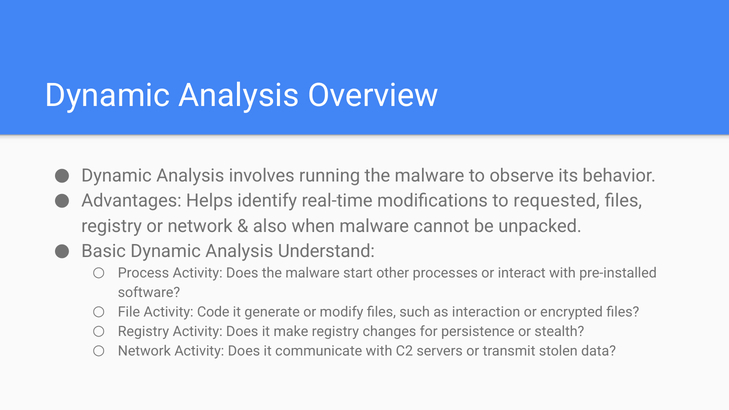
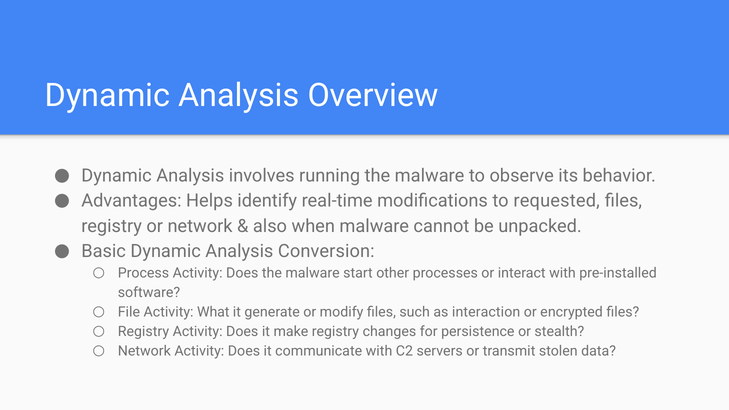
Understand: Understand -> Conversion (326, 251)
Code: Code -> What (213, 312)
